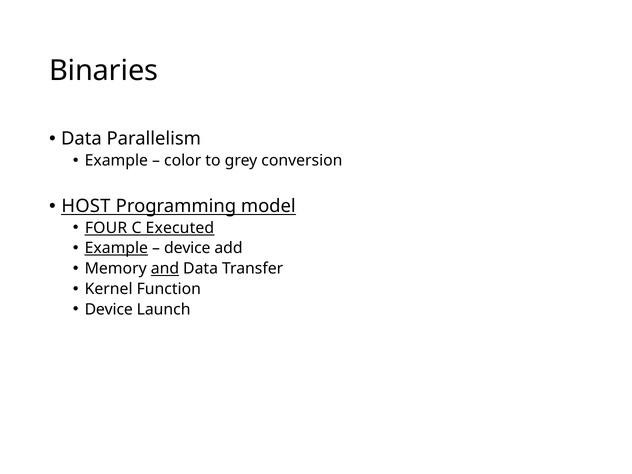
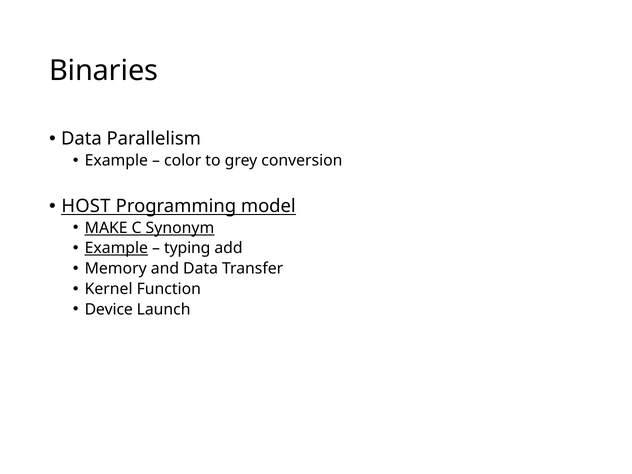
FOUR: FOUR -> MAKE (106, 228)
Executed: Executed -> Synonym (180, 228)
device: device -> typing (187, 248)
and underline: present -> none (165, 269)
